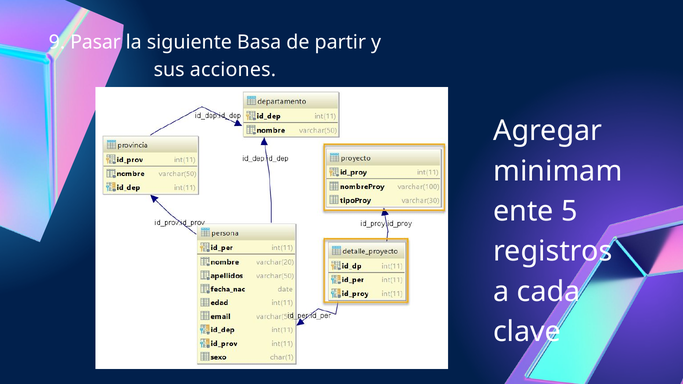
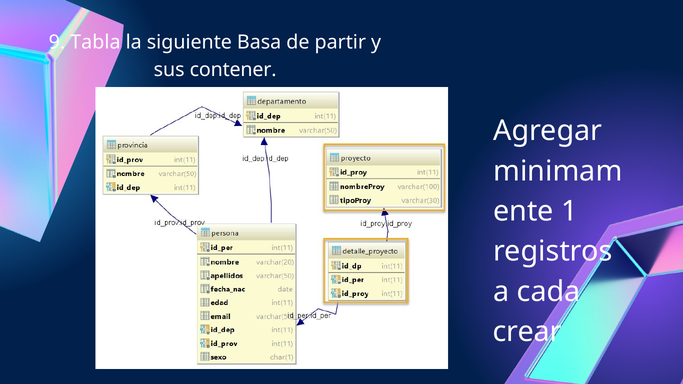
Pasar: Pasar -> Tabla (95, 42)
acciones: acciones -> contener (233, 70)
5: 5 -> 1 (569, 211)
clave: clave -> crear (527, 332)
